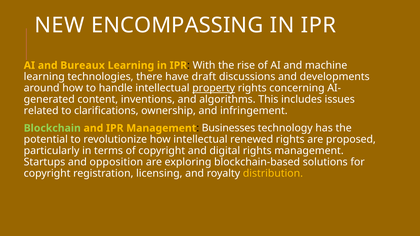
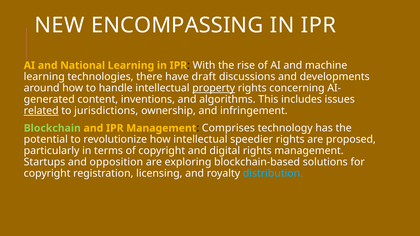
Bureaux: Bureaux -> National (83, 65)
related underline: none -> present (41, 111)
clarifications: clarifications -> jurisdictions (106, 111)
Businesses: Businesses -> Comprises (228, 128)
renewed: renewed -> speedier (252, 140)
distribution colour: yellow -> light blue (273, 174)
